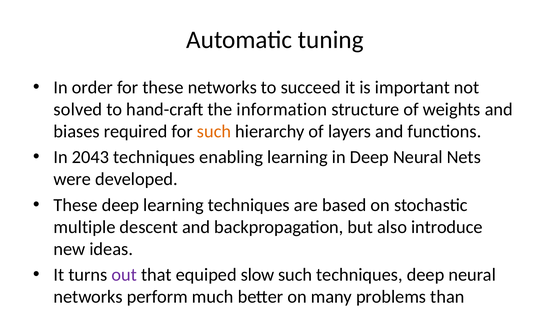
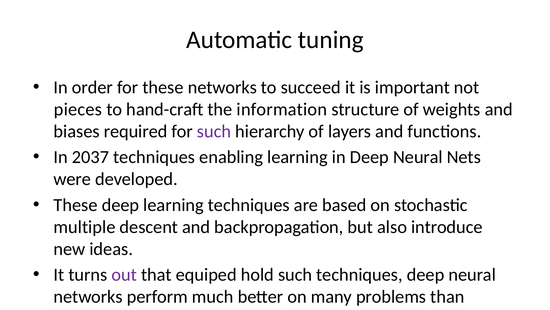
solved: solved -> pieces (78, 109)
such colour: orange -> purple (214, 131)
2043: 2043 -> 2037 (91, 157)
slow: slow -> hold (257, 274)
